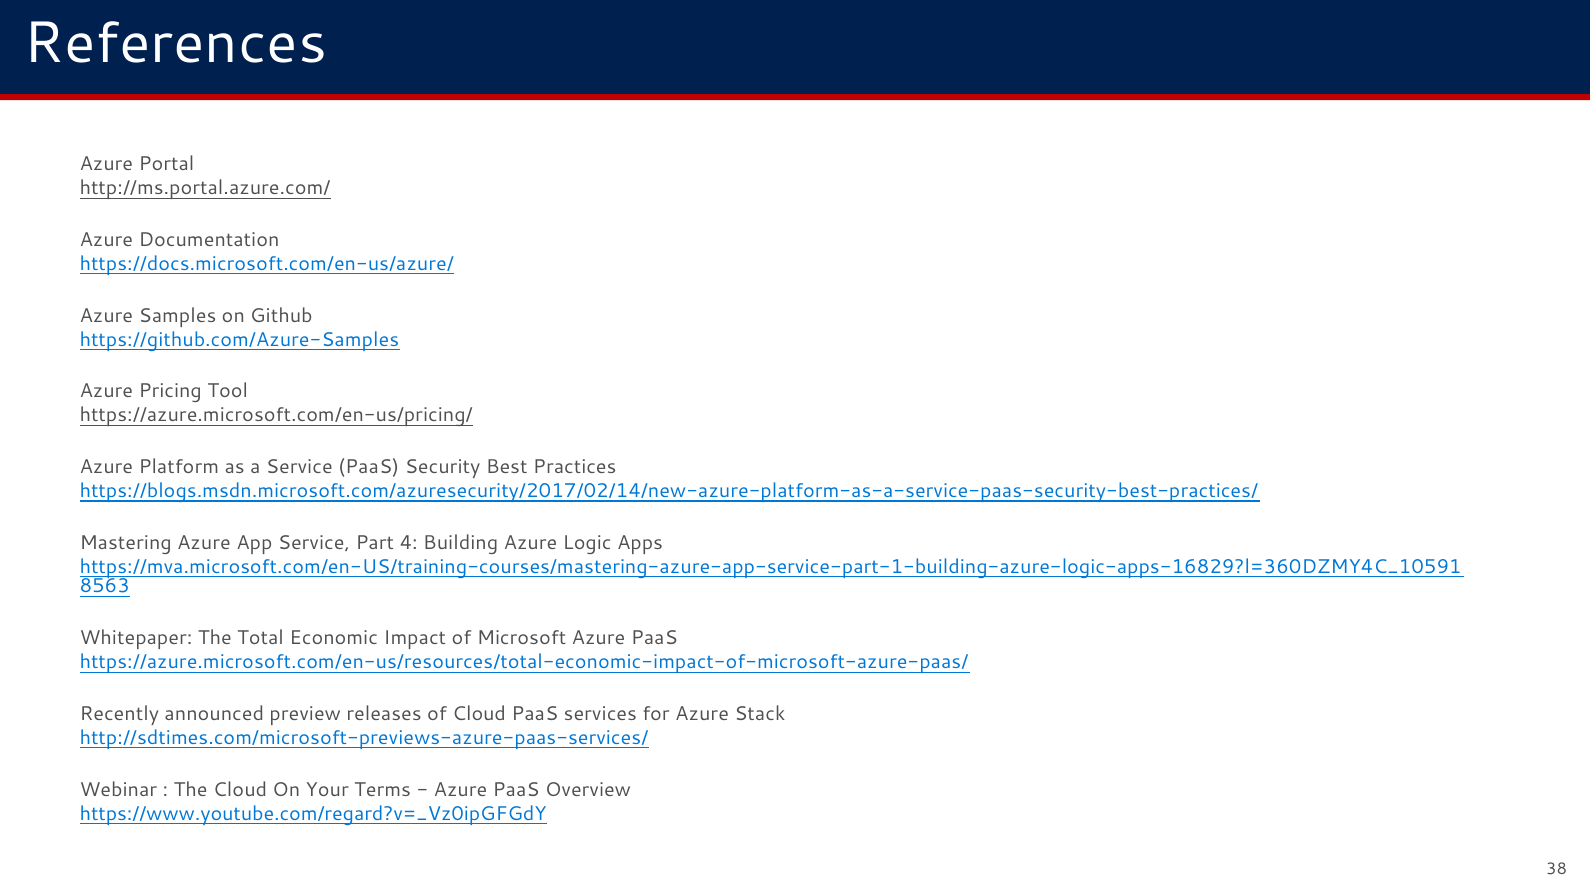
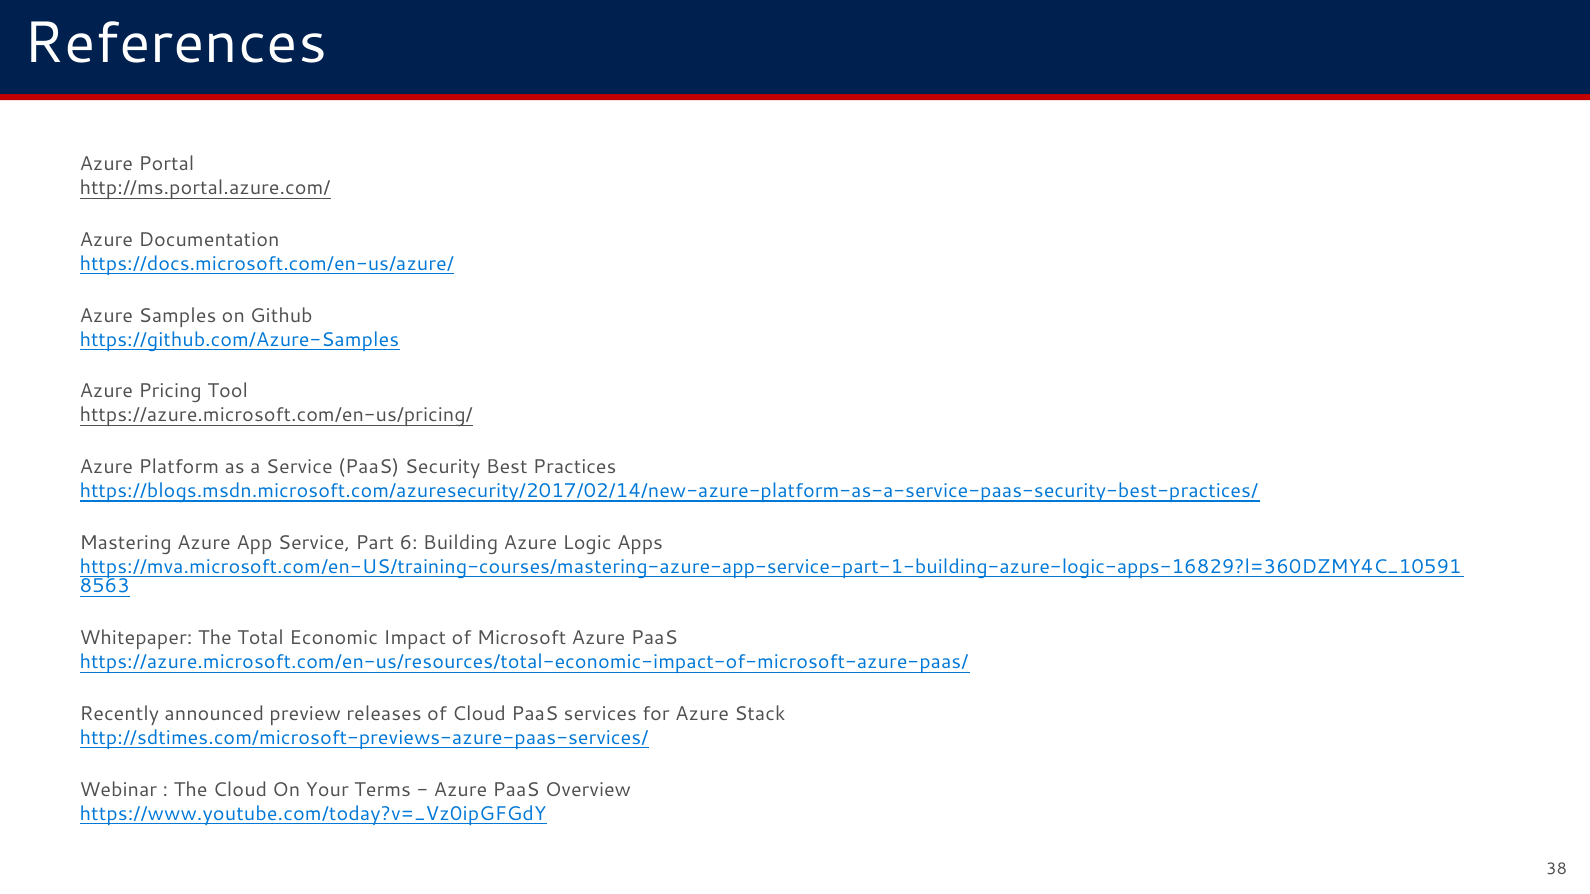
4: 4 -> 6 (409, 543)
https://www.youtube.com/regard?v=_Vz0ipGFGdY: https://www.youtube.com/regard?v=_Vz0ipGFGdY -> https://www.youtube.com/today?v=_Vz0ipGFGdY (313, 814)
